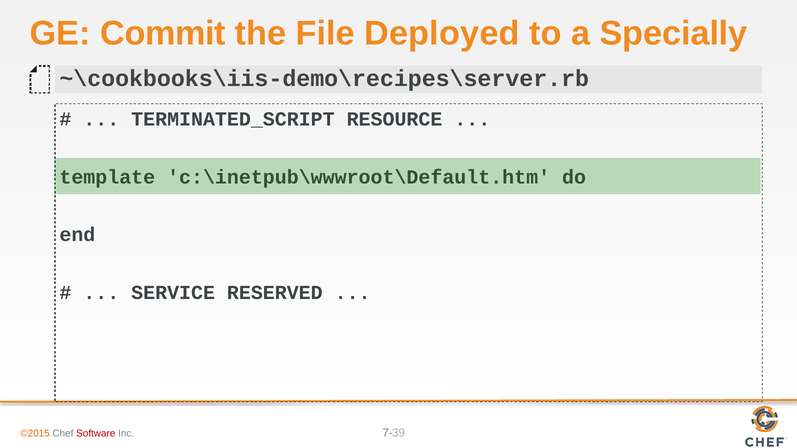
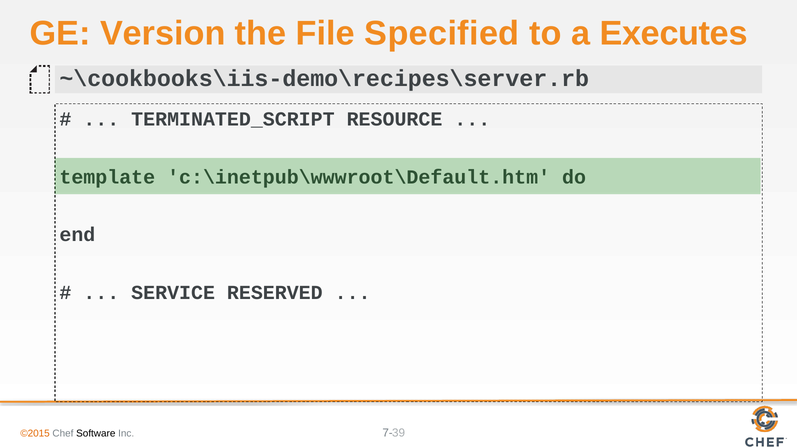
Commit: Commit -> Version (163, 33)
Deployed: Deployed -> Specified (442, 33)
Specially: Specially -> Executes (674, 33)
Software colour: red -> black (96, 434)
